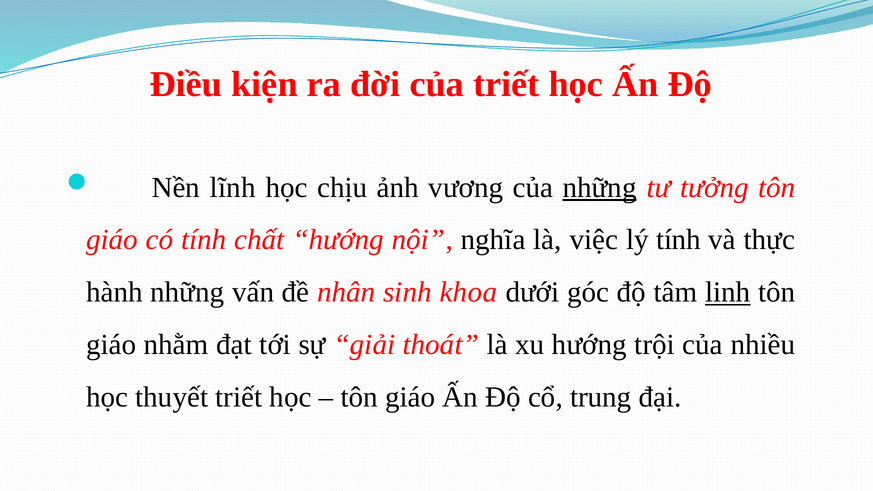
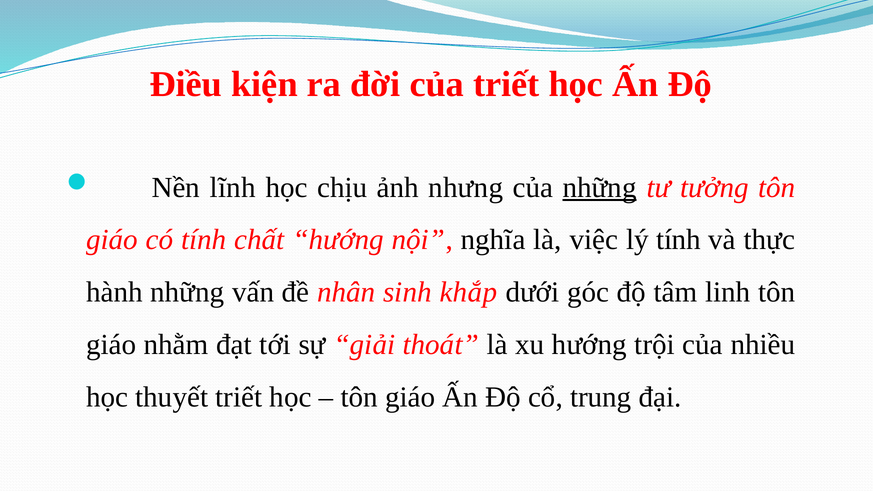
vương: vương -> nhưng (466, 187)
khoa: khoa -> khắp (468, 292)
linh underline: present -> none (728, 292)
